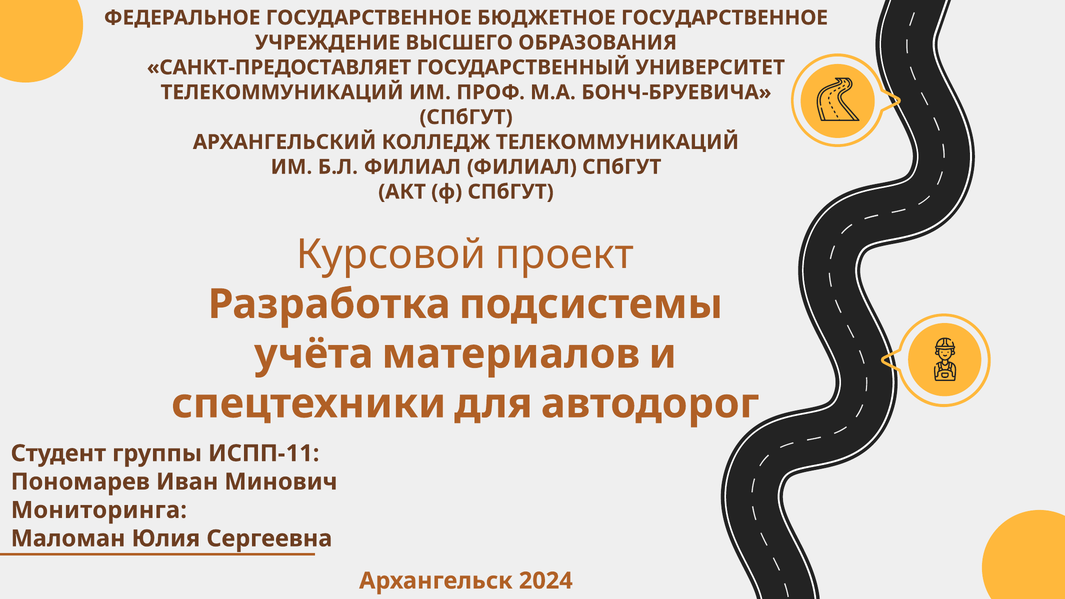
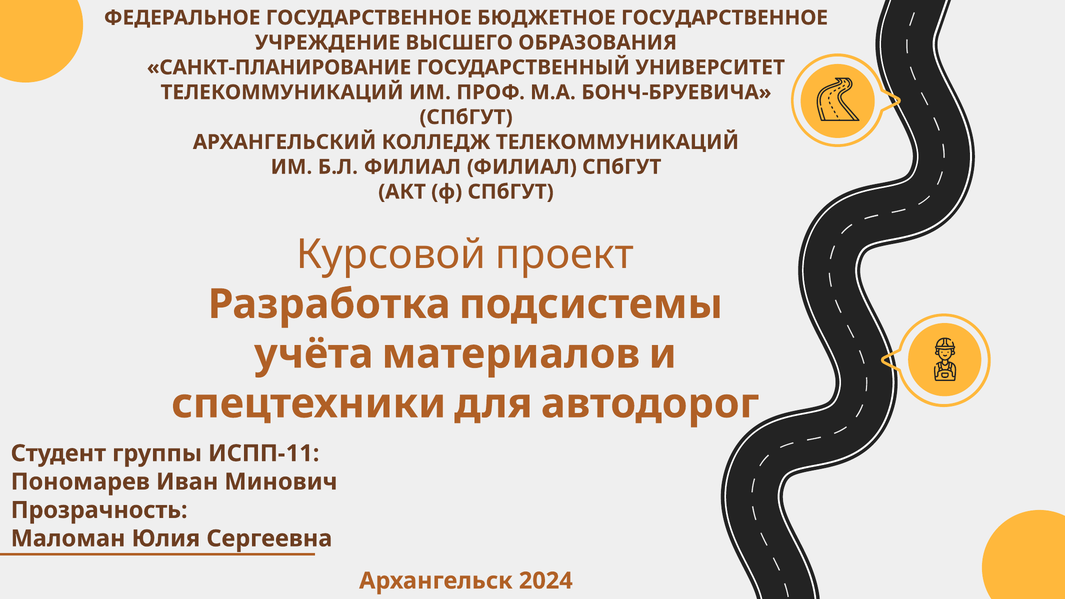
САНКТ-ПРЕДОСТАВЛЯЕТ: САНКТ-ПРЕДОСТАВЛЯЕТ -> САНКТ-ПЛАНИРОВАНИЕ (279, 68)
Мониторинга: Мониторинга -> Прозрачность (99, 510)
